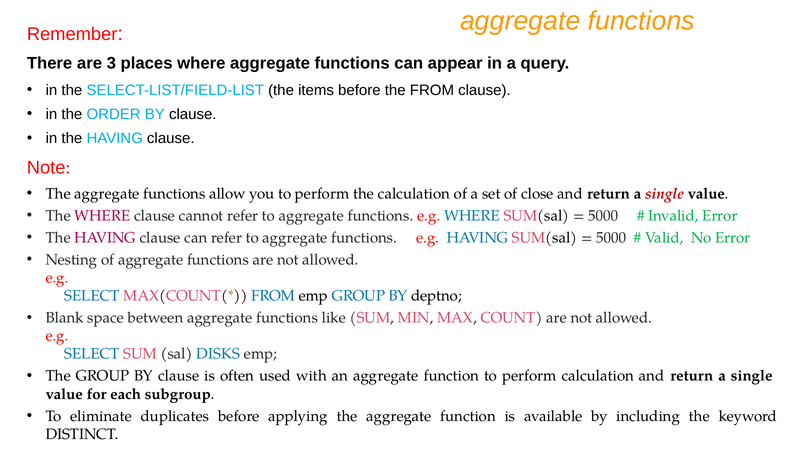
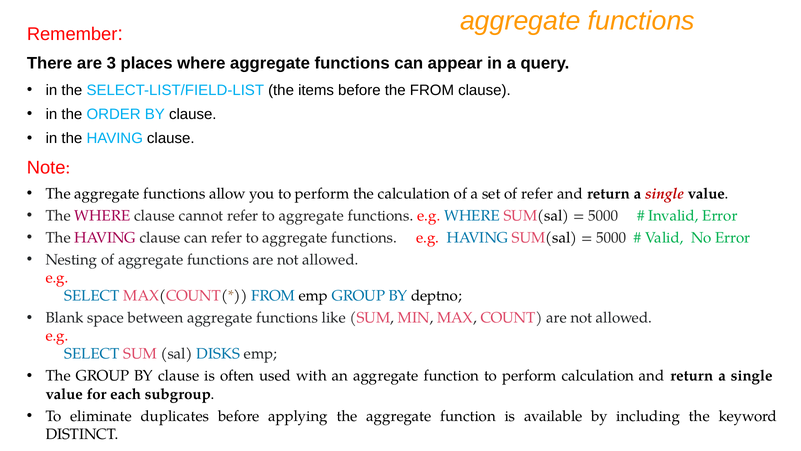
of close: close -> refer (537, 193)
